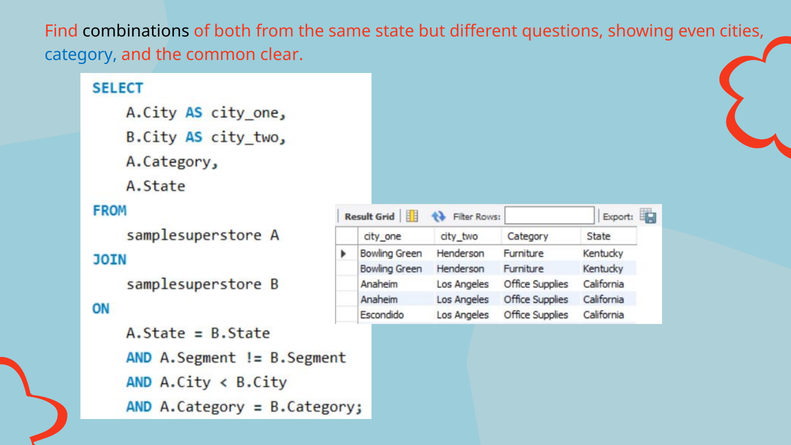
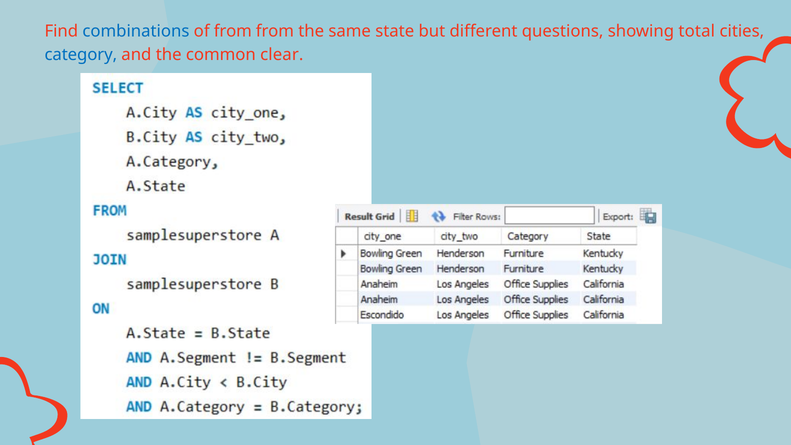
combinations colour: black -> blue (136, 31)
of both: both -> from (233, 31)
even: even -> total (697, 31)
